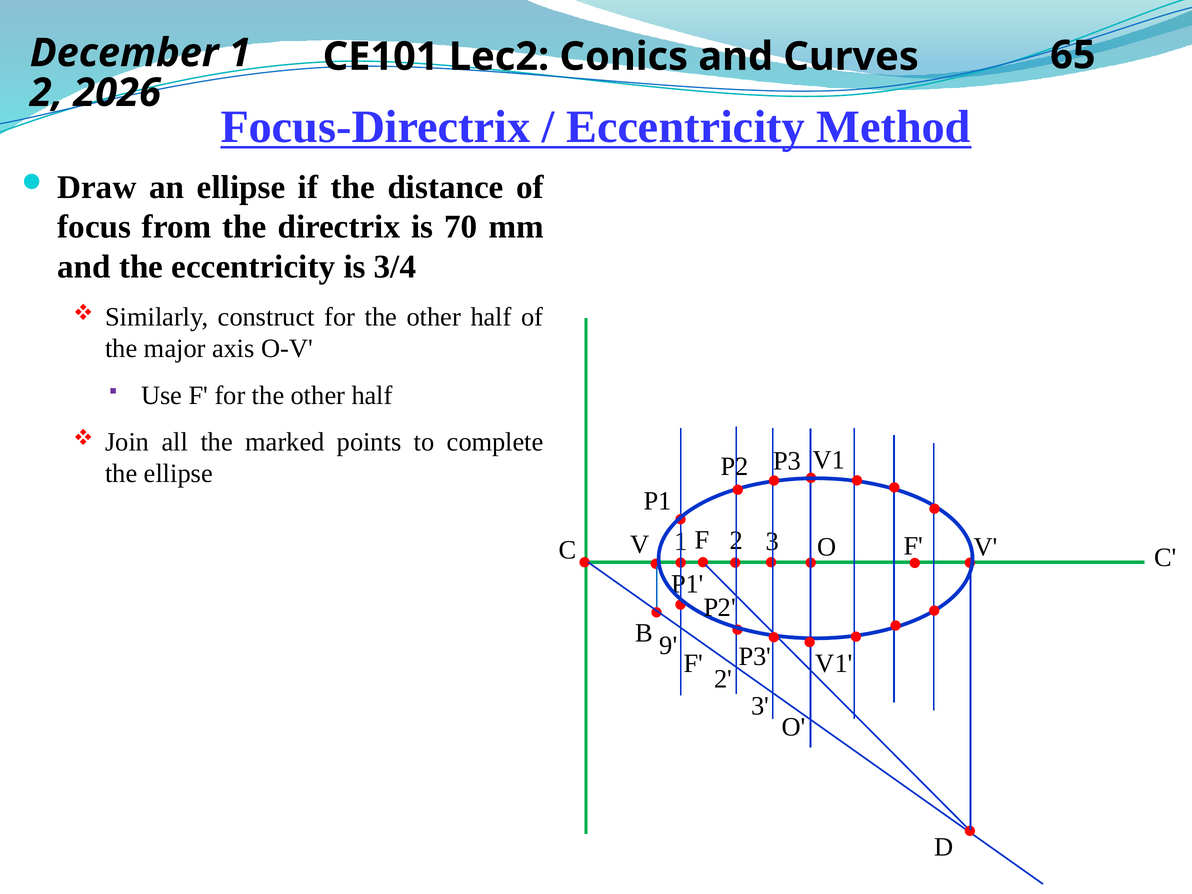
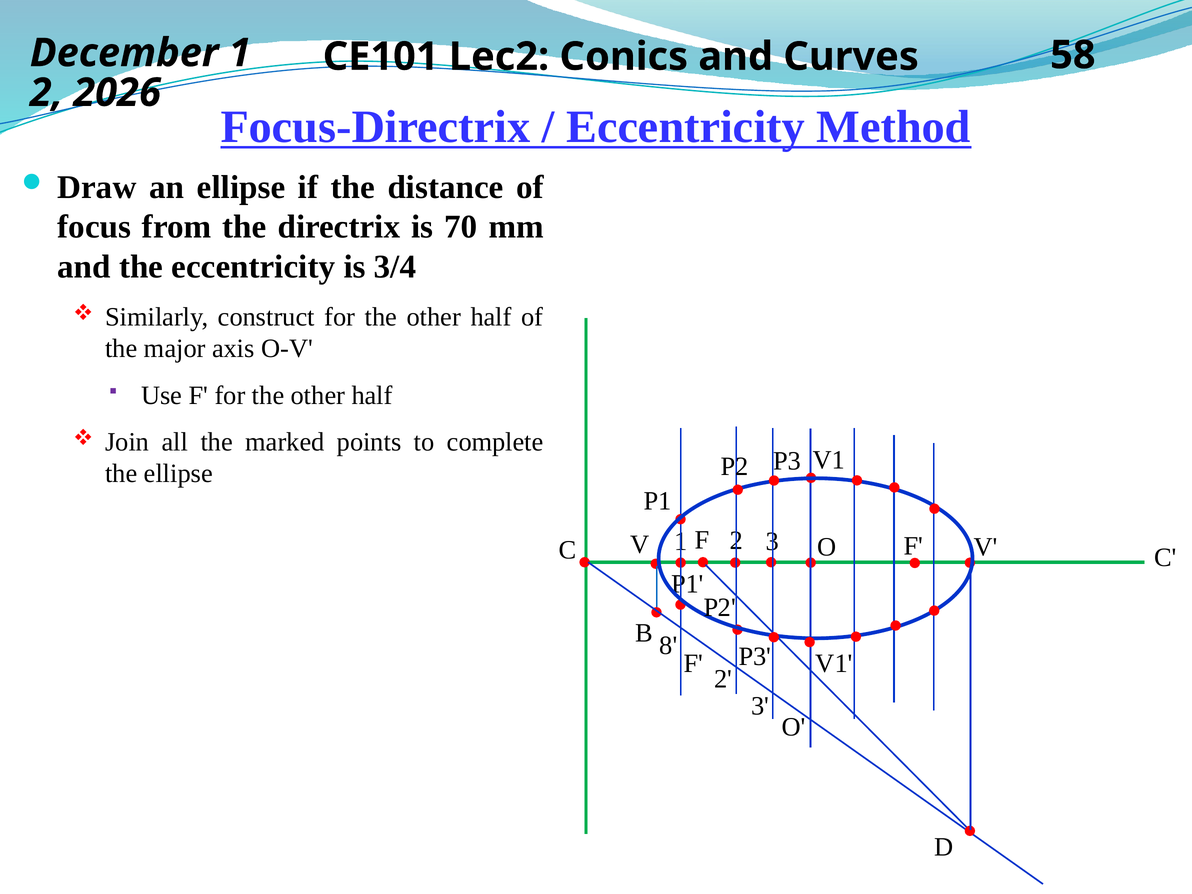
65: 65 -> 58 (1073, 55)
9: 9 -> 8 (668, 646)
